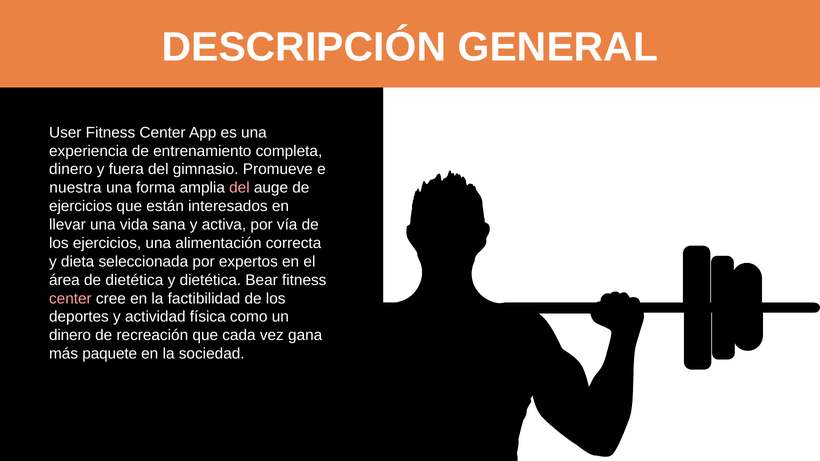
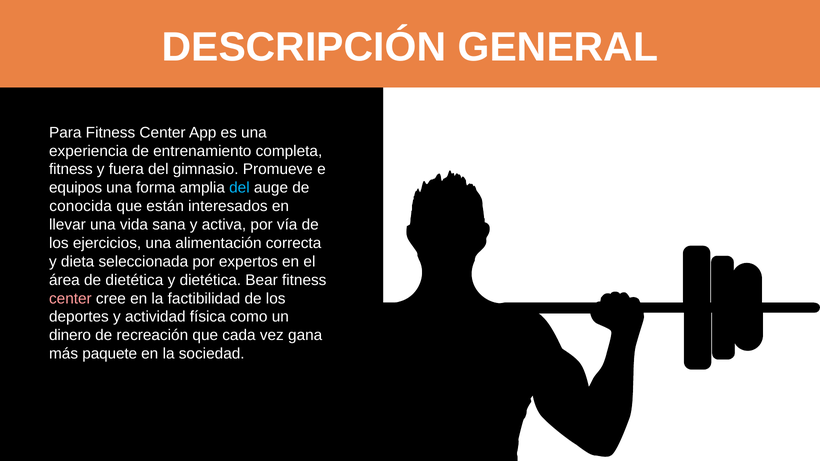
User: User -> Para (65, 133)
dinero: dinero -> fitness (71, 169)
nuestra: nuestra -> equipos (76, 188)
del colour: pink -> light blue (239, 188)
ejercicios: ejercicios -> conocida (81, 206)
